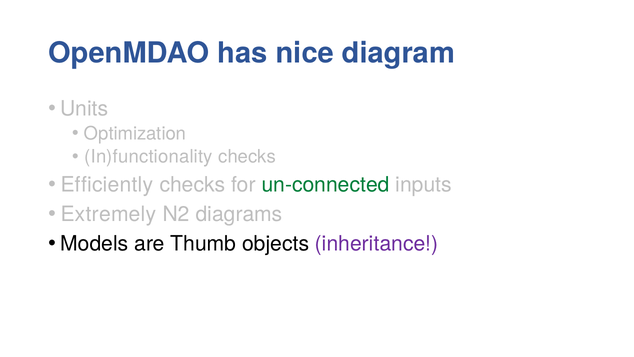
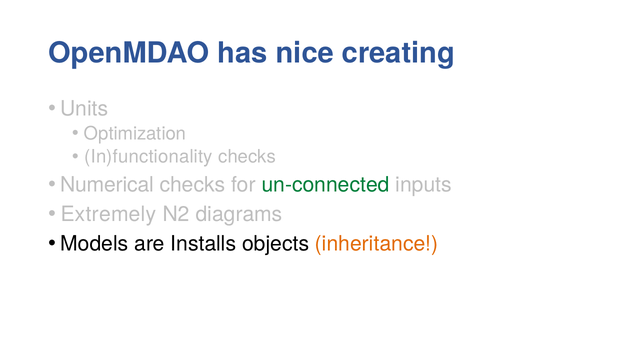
diagram: diagram -> creating (398, 53)
Efficiently: Efficiently -> Numerical (107, 185)
Thumb: Thumb -> Installs (203, 243)
inheritance colour: purple -> orange (377, 243)
